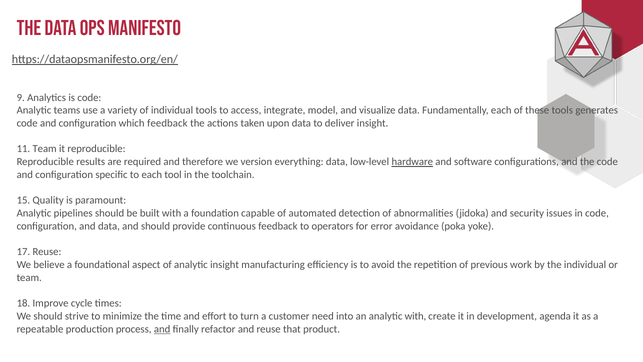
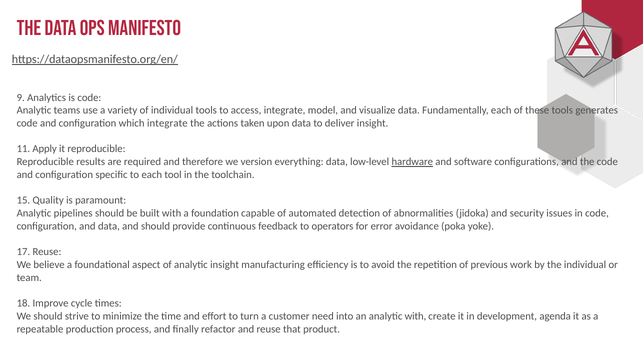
which feedback: feedback -> integrate (167, 123)
11 Team: Team -> Apply (45, 149)
and underline: present -> none (162, 329)
